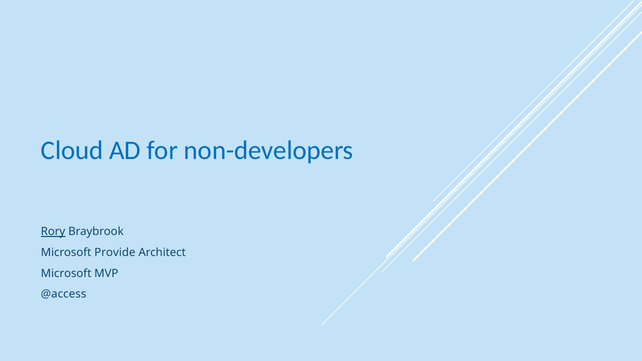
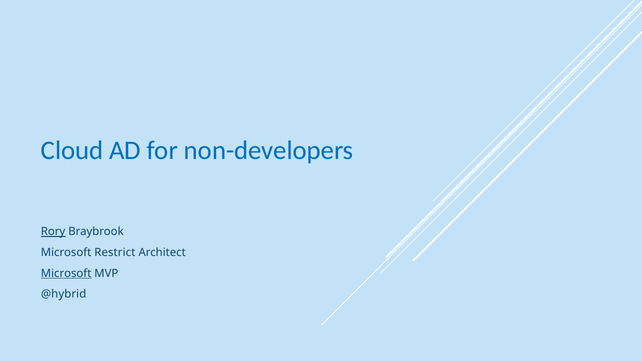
Provide: Provide -> Restrict (115, 253)
Microsoft underline: none -> present (66, 273)
@access: @access -> @hybrid (64, 294)
